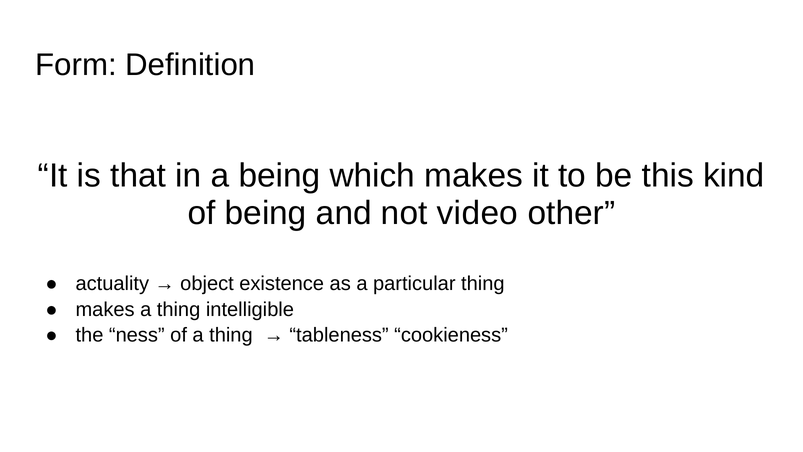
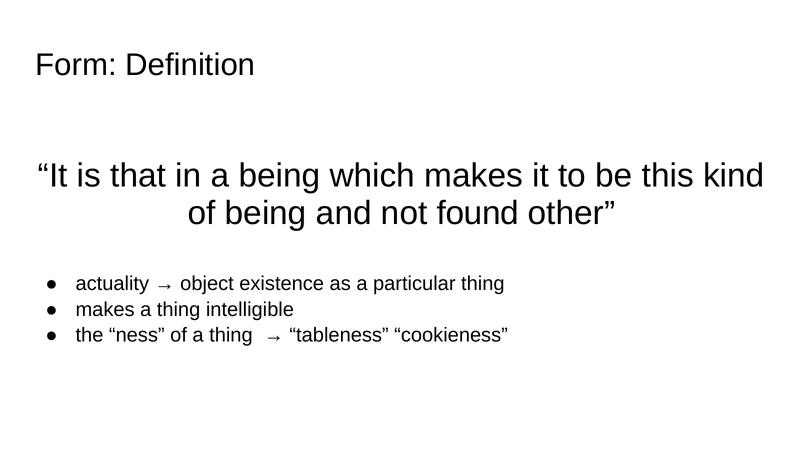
video: video -> found (478, 213)
